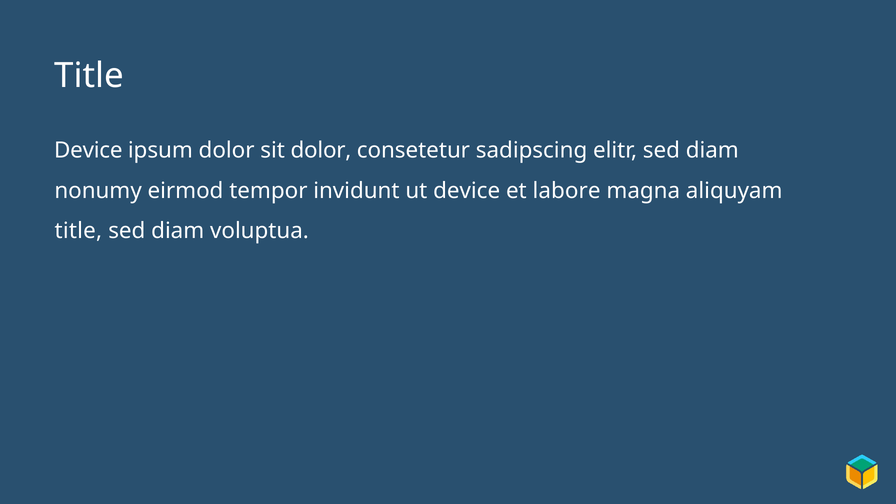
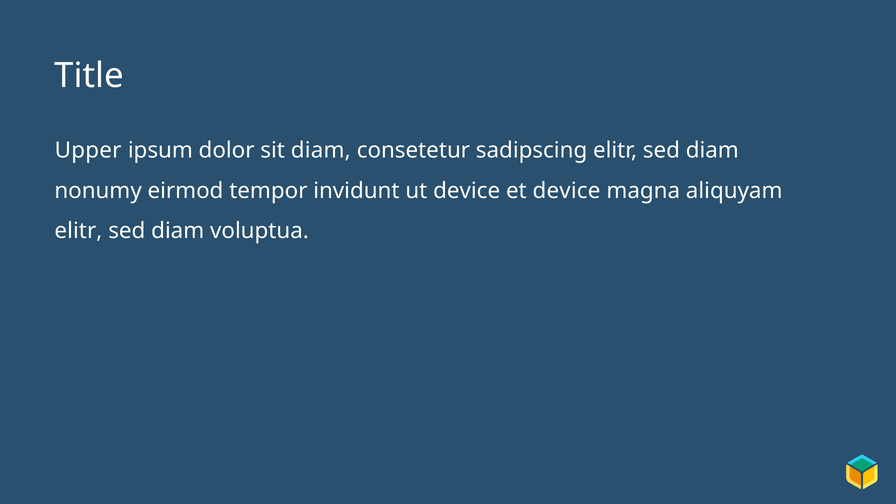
Device: Device -> Upper (88, 150)
sit dolor: dolor -> diam (321, 150)
et labore: labore -> device (567, 191)
title: title -> elitr (78, 231)
